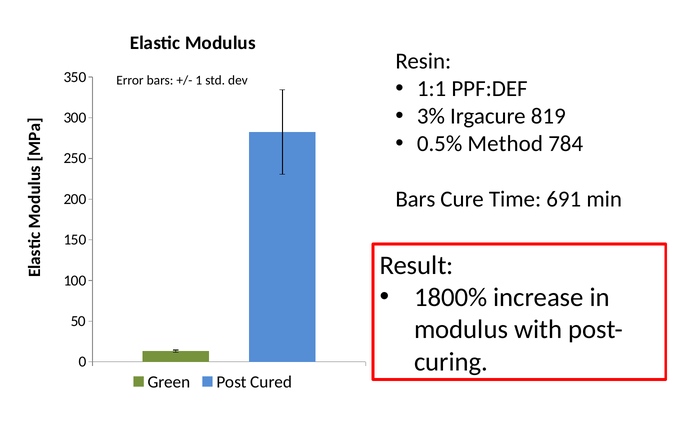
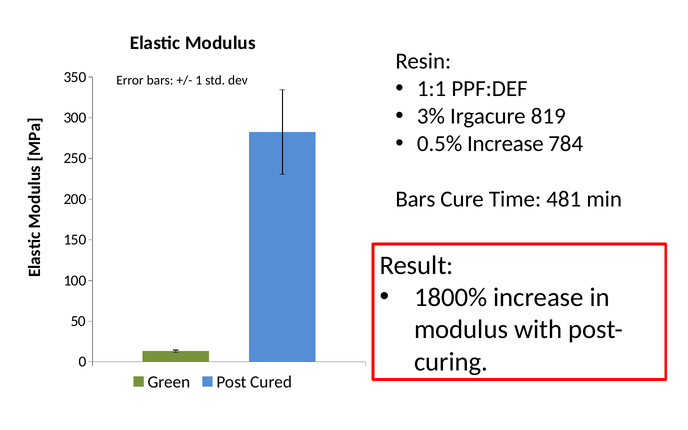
0.5% Method: Method -> Increase (505, 144)
691: 691 -> 481 (564, 199)
